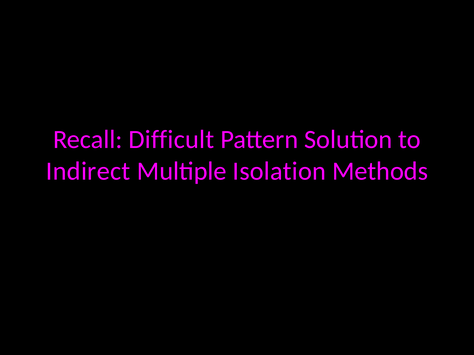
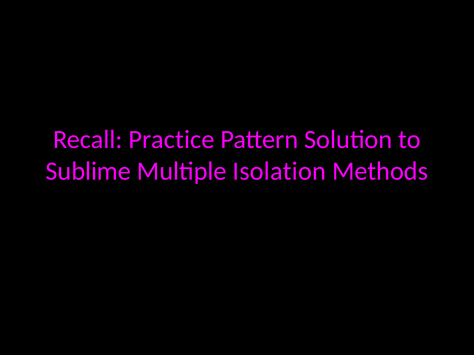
Difficult: Difficult -> Practice (171, 140)
Indirect: Indirect -> Sublime (88, 171)
